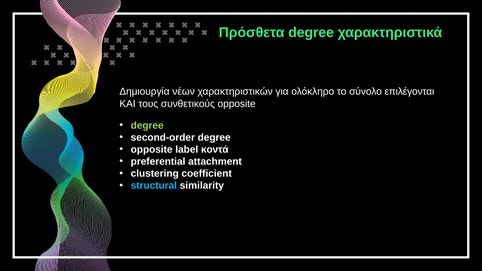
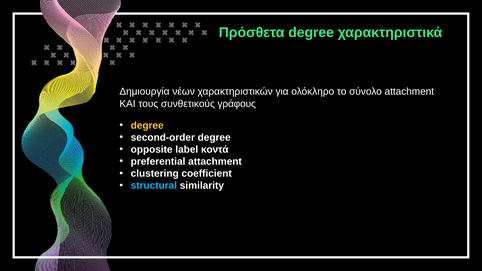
σύνολο επιλέγονται: επιλέγονται -> attachment (409, 92)
συνθετικούς opposite: opposite -> γράφους (237, 104)
degree colour: light green -> yellow (147, 125)
